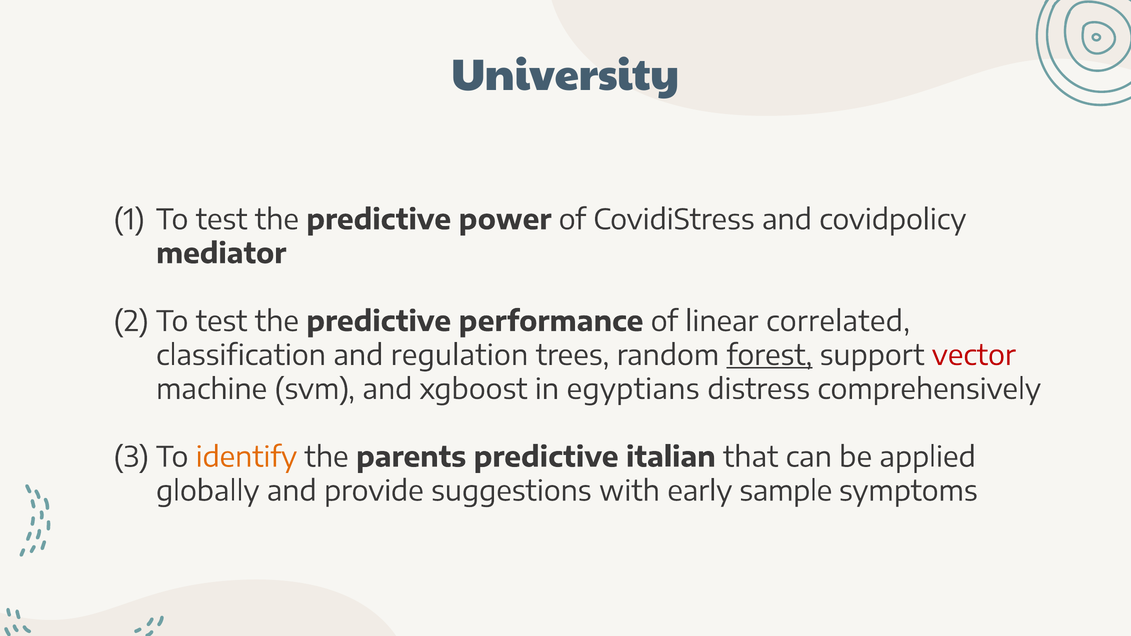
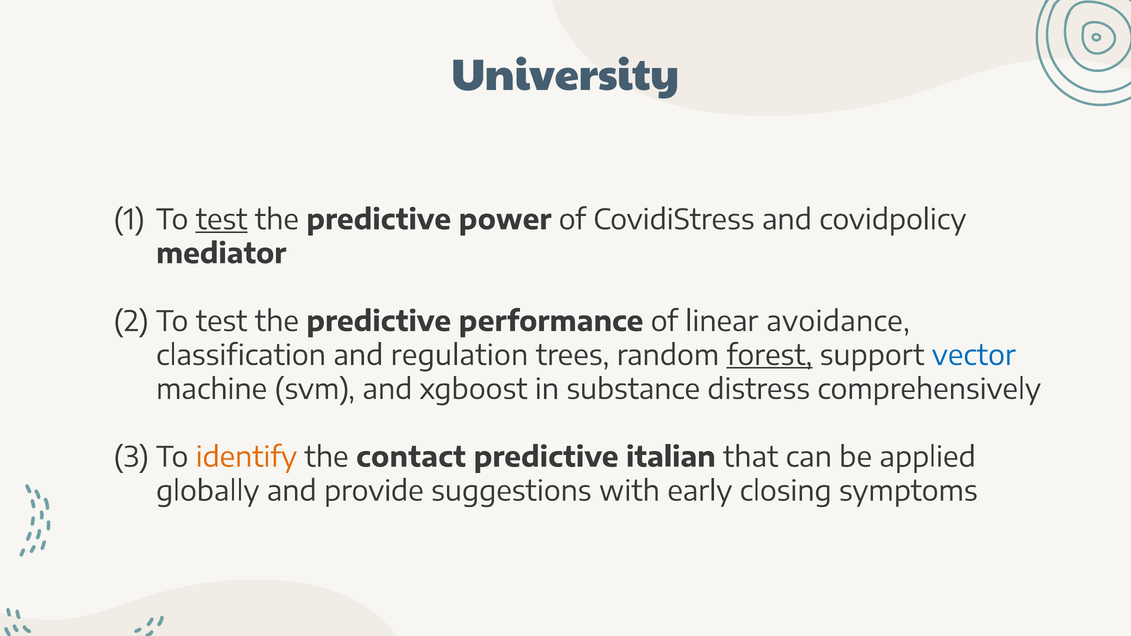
test underline: none -> present (222, 220)
correlated: correlated -> avoidance (838, 322)
vector colour: red -> blue (974, 356)
egyptians: egyptians -> substance (633, 390)
parents: parents -> contact (411, 458)
sample: sample -> closing (786, 491)
